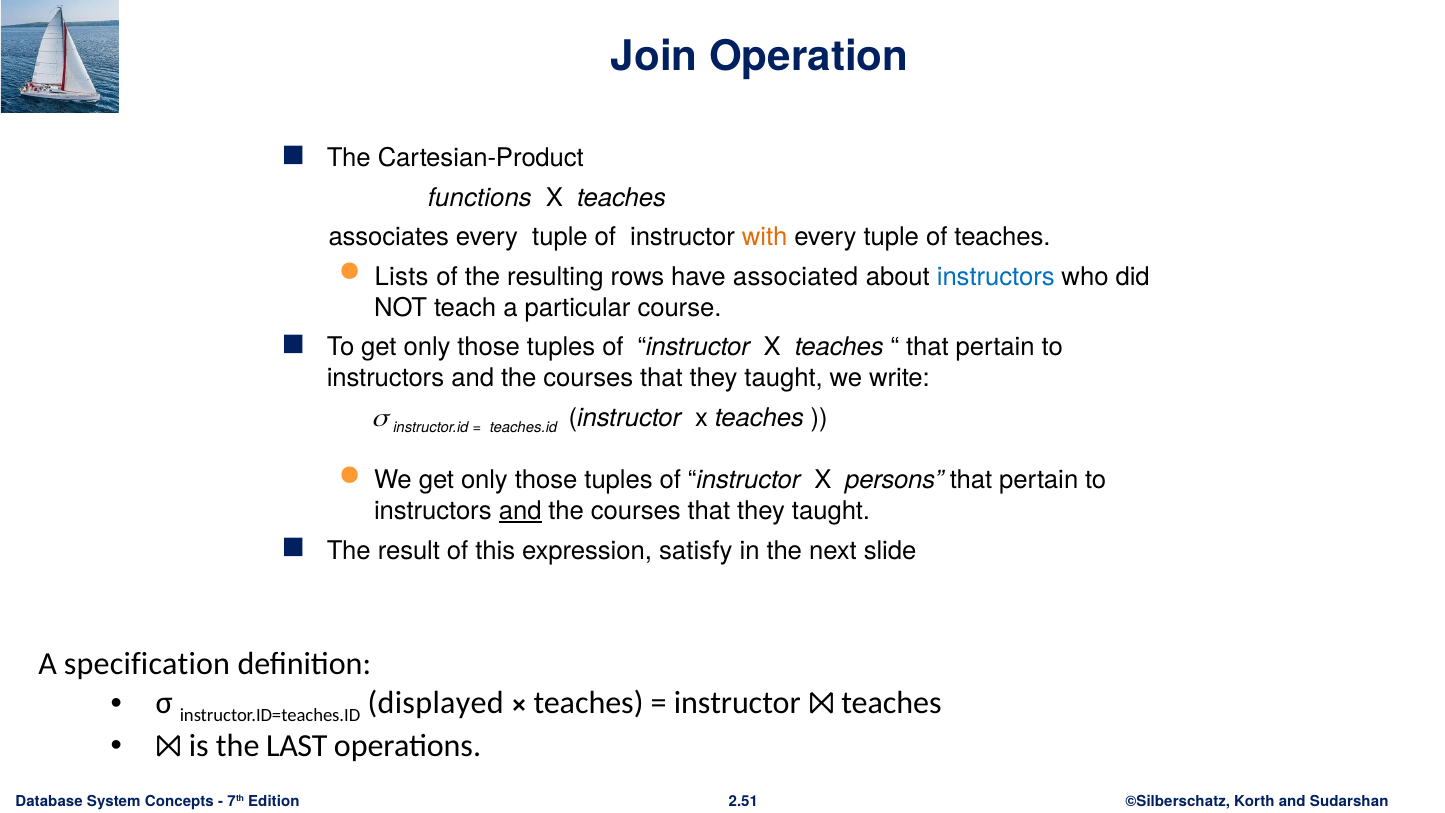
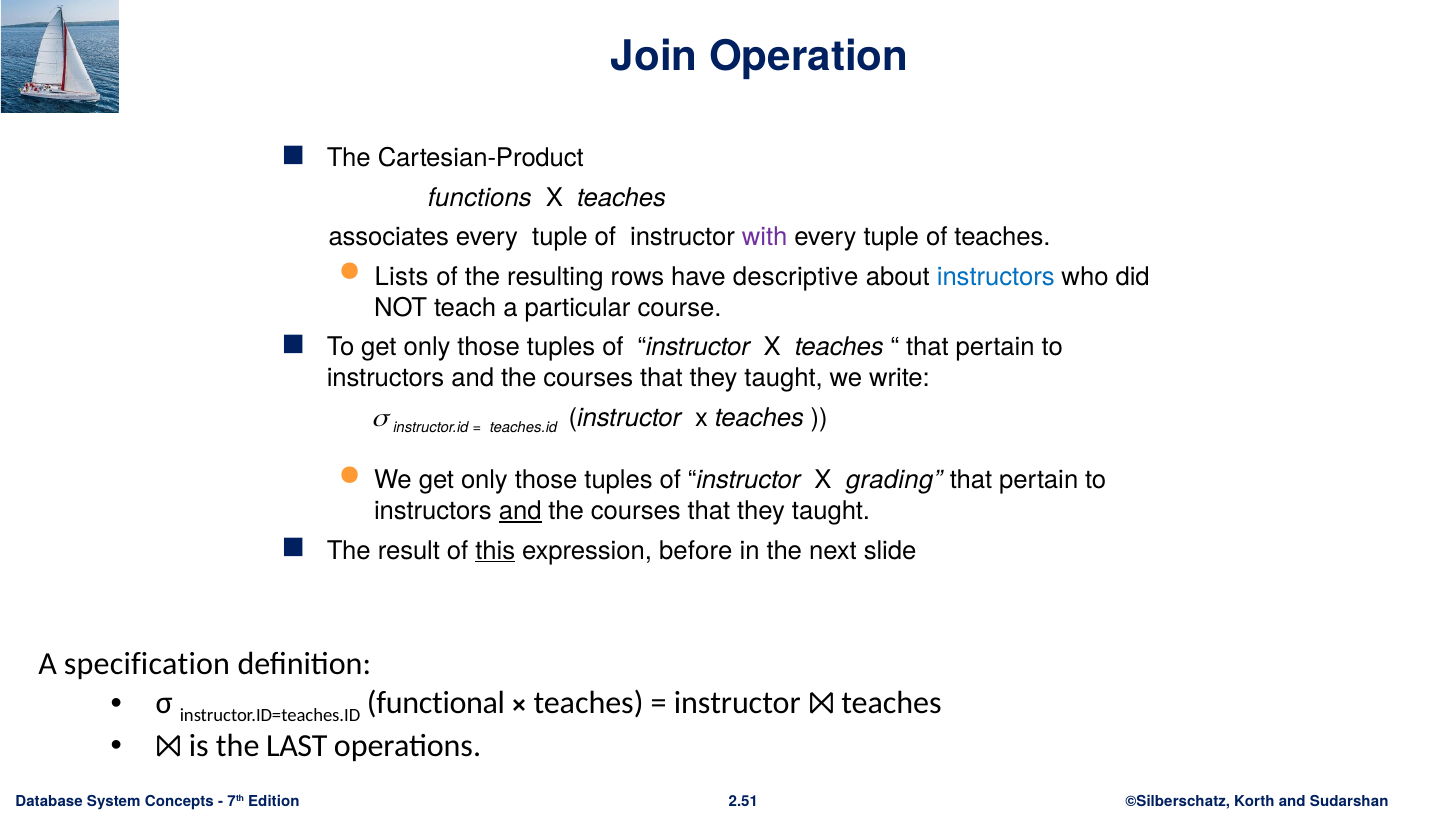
with colour: orange -> purple (765, 237)
associated: associated -> descriptive (796, 277)
persons: persons -> grading (894, 480)
this underline: none -> present (495, 550)
satisfy: satisfy -> before (696, 550)
displayed: displayed -> functional (436, 702)
